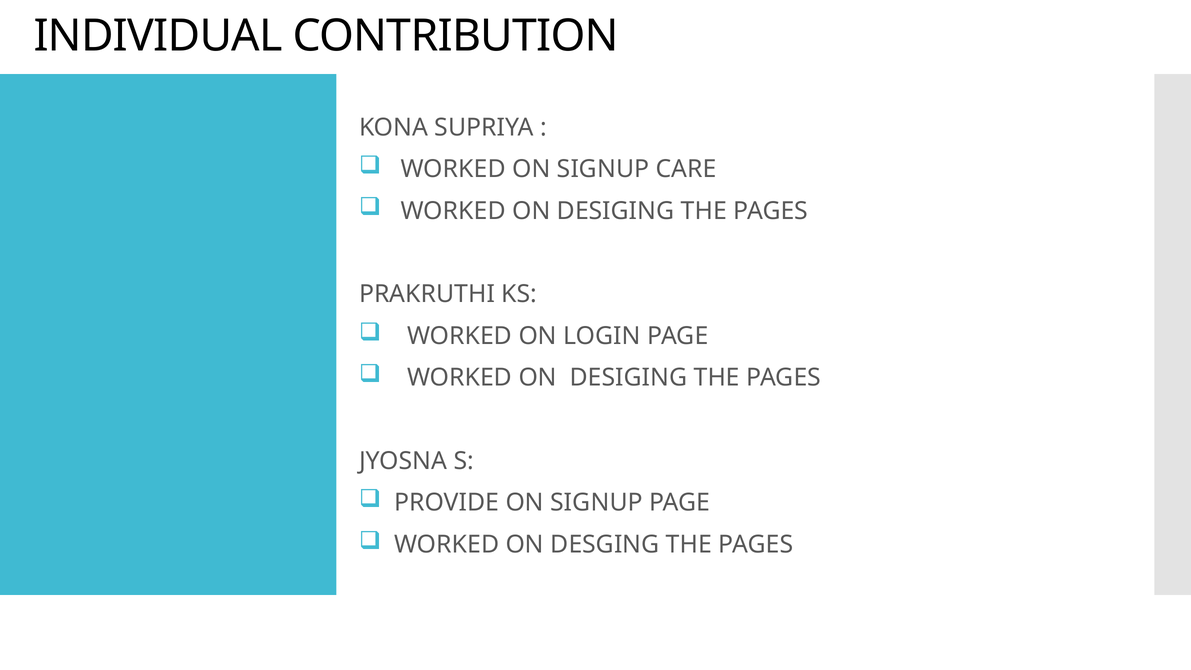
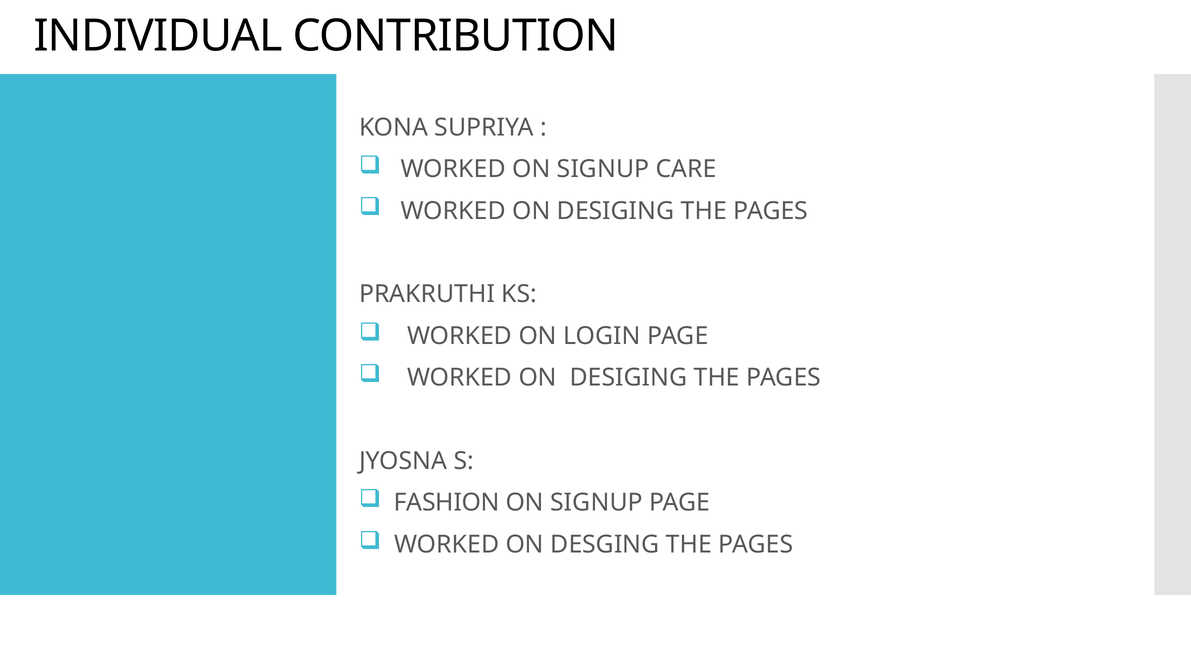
PROVIDE: PROVIDE -> FASHION (447, 503)
